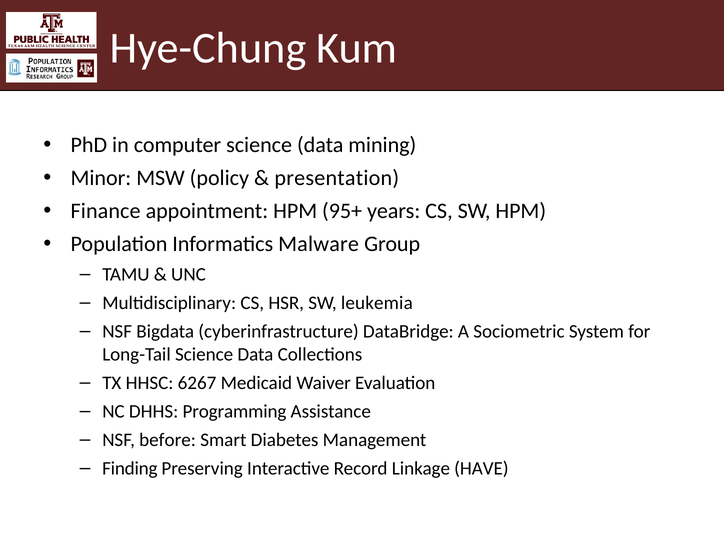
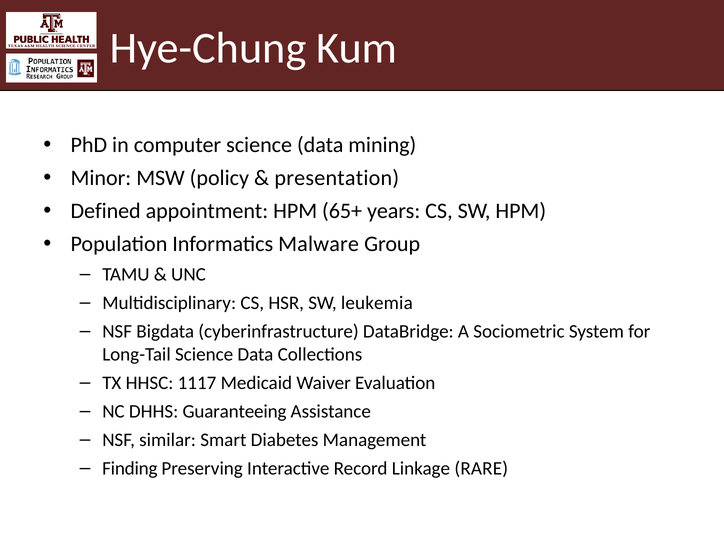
Finance: Finance -> Defined (106, 211)
95+: 95+ -> 65+ (342, 211)
6267: 6267 -> 1117 (197, 383)
Programming: Programming -> Guaranteeing (235, 411)
before: before -> similar (168, 440)
HAVE: HAVE -> RARE (481, 469)
